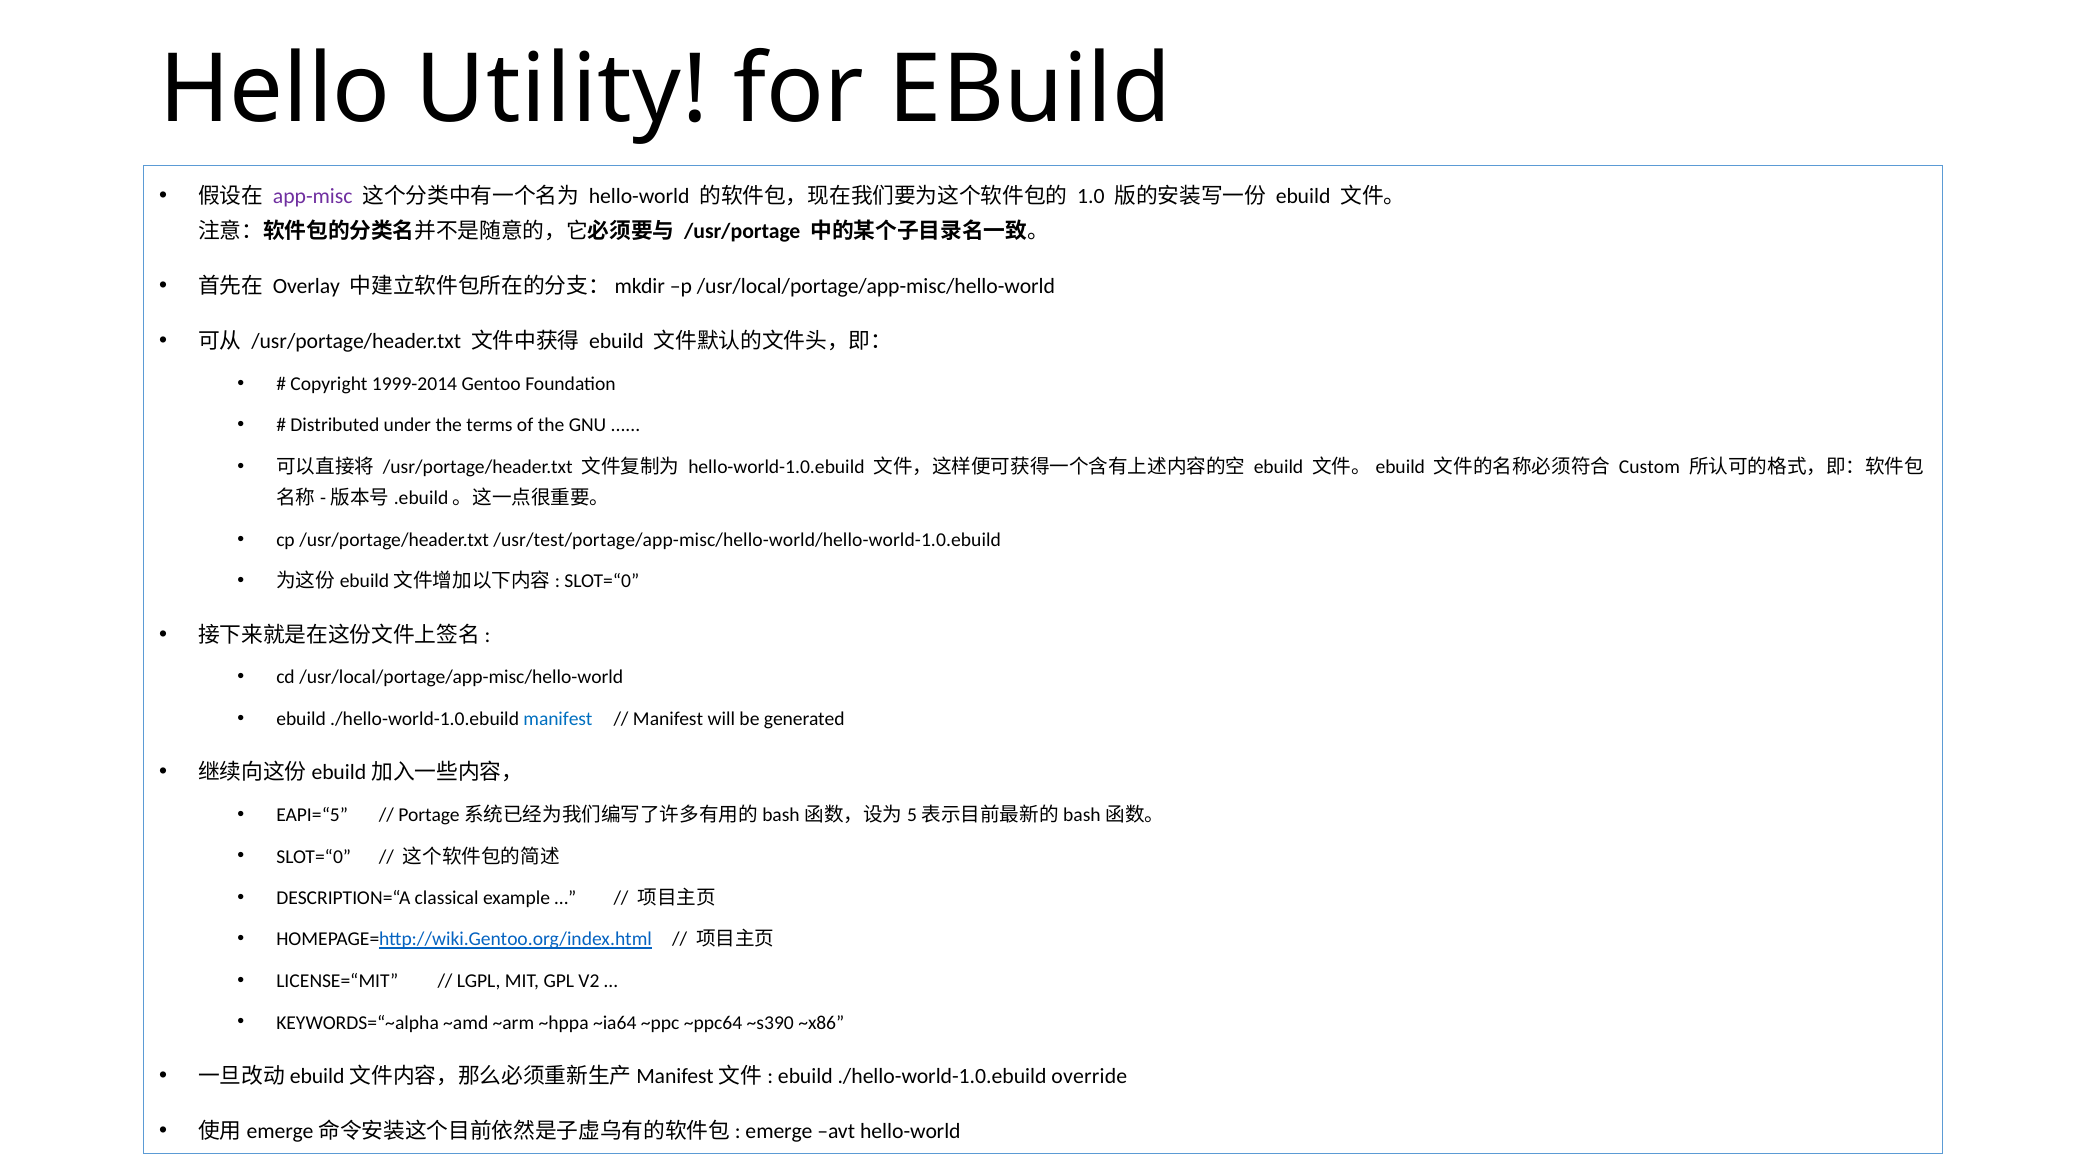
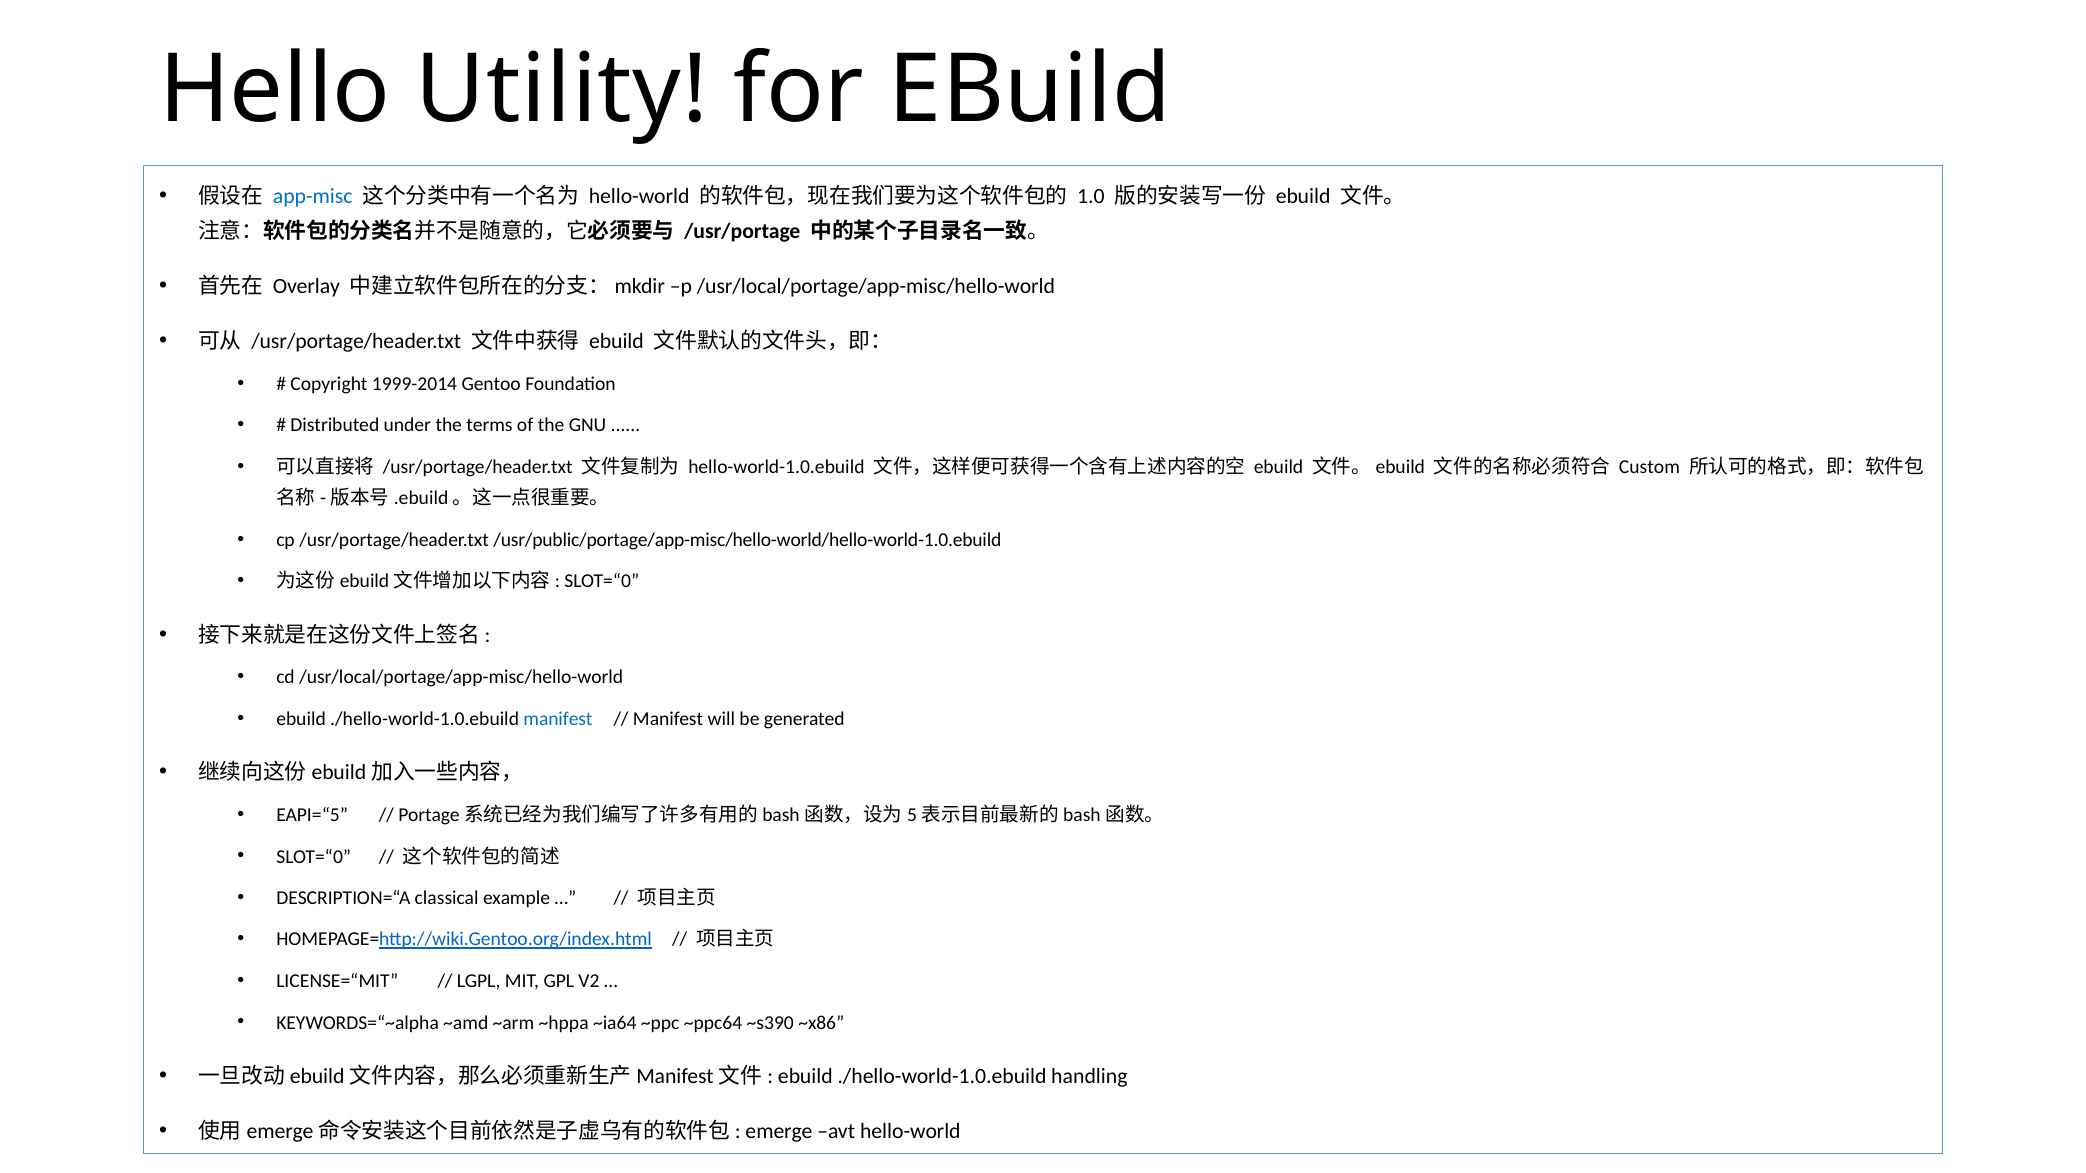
app-misc colour: purple -> blue (313, 197)
/usr/test/portage/app-misc/hello-world/hello-world-1.0.ebuild: /usr/test/portage/app-misc/hello-world/hello-world-1.0.ebuild -> /usr/public/portage/app-misc/hello-world/hello-world-1.0.ebuild (747, 540)
override: override -> handling (1089, 1077)
